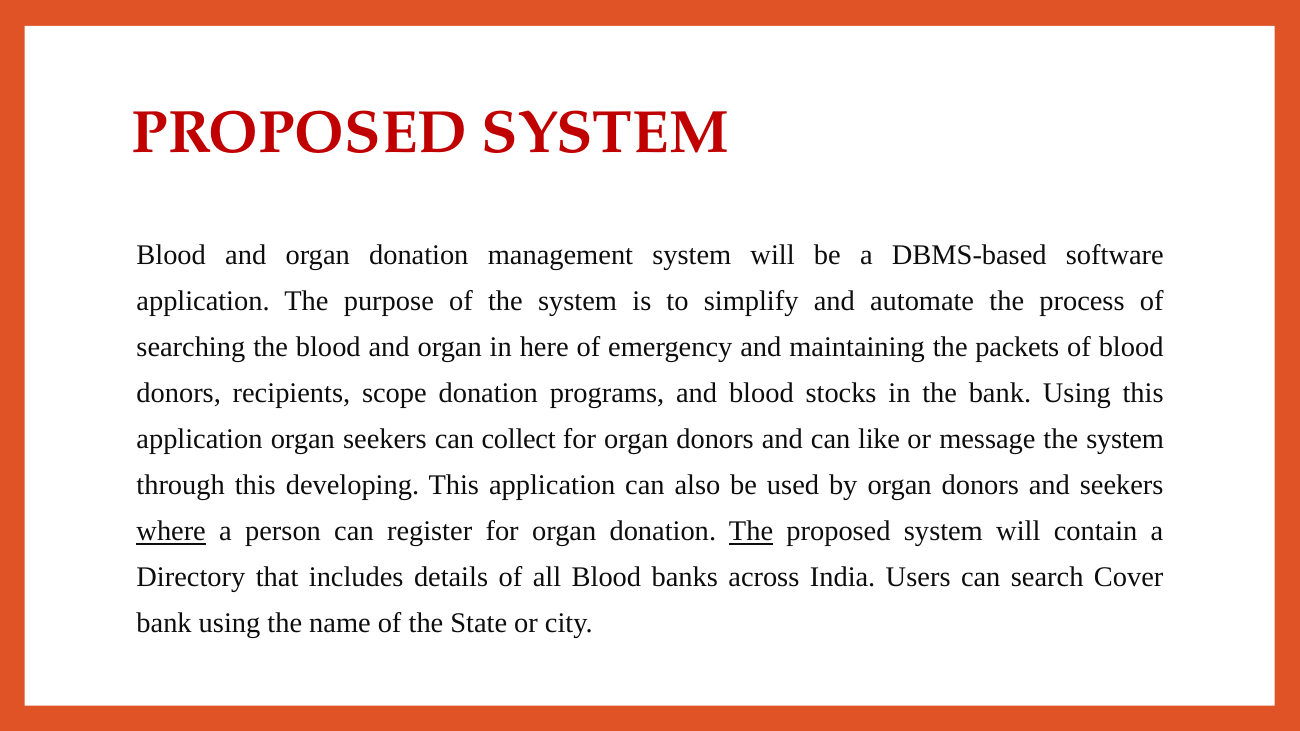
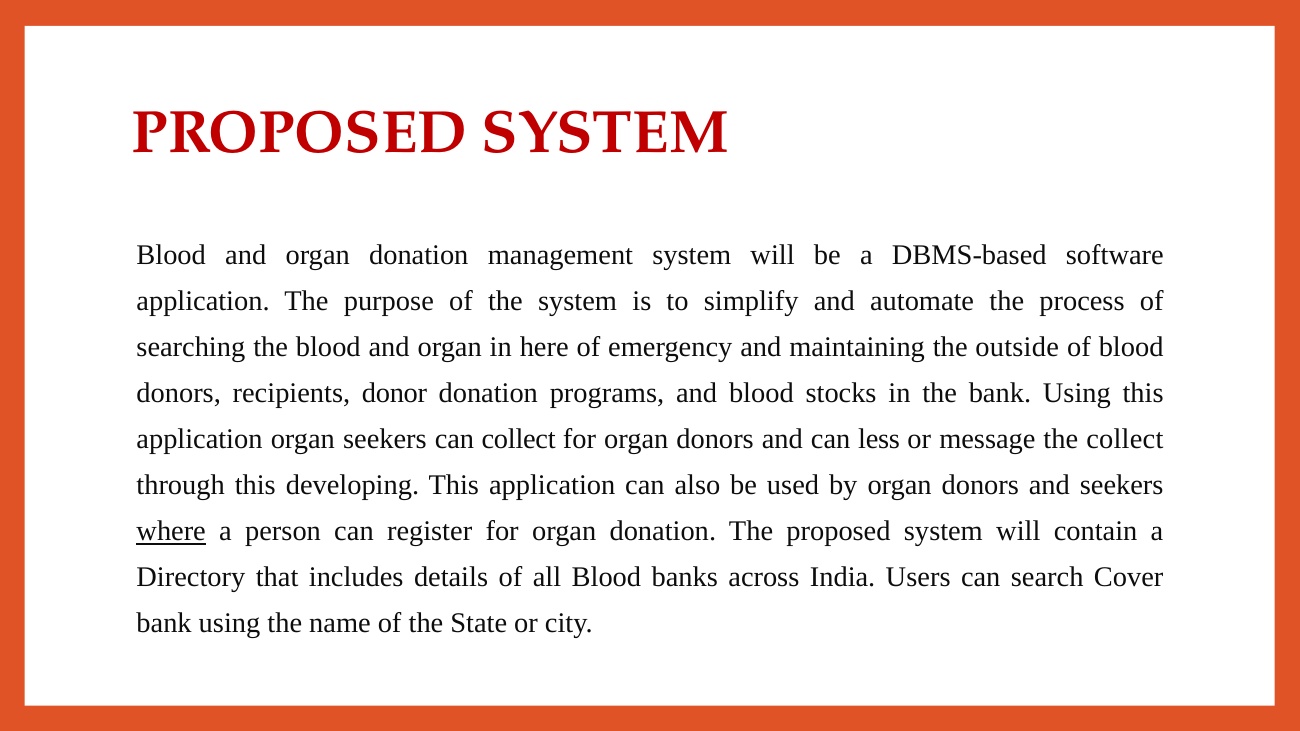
packets: packets -> outside (1017, 347)
scope: scope -> donor (395, 393)
like: like -> less (879, 439)
message the system: system -> collect (1125, 439)
The underline: present -> none (751, 532)
